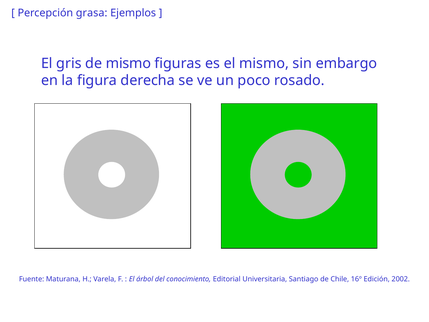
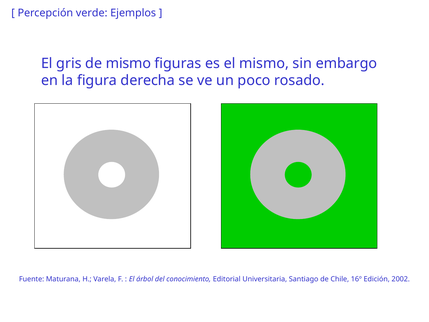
grasa: grasa -> verde (92, 13)
